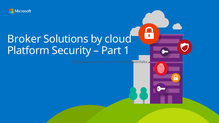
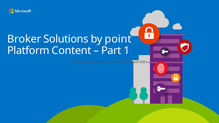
cloud: cloud -> point (118, 39)
Security: Security -> Content (72, 51)
